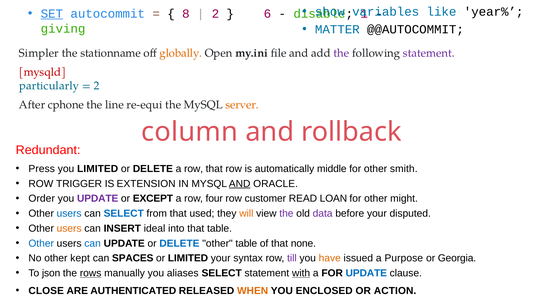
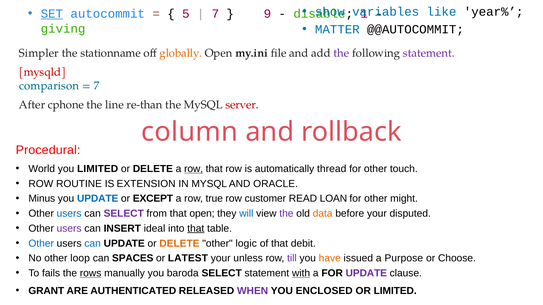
8: 8 -> 5 (186, 14)
2: 2 -> 7 (215, 14)
6: 6 -> 9 (267, 14)
particularly: particularly -> comparison (49, 86)
2: 2 -> 7 (97, 86)
re-equi: re-equi -> re-than (145, 105)
server colour: orange -> red (242, 105)
Redundant: Redundant -> Procedural (48, 150)
Press: Press -> World (42, 169)
row underline: none -> present (194, 169)
middle: middle -> thread (332, 169)
smith: smith -> touch (404, 169)
TRIGGER: TRIGGER -> ROUTINE (79, 184)
AND underline: present -> none (240, 184)
Order: Order -> Minus (42, 199)
UPDATE colour: purple -> blue (98, 199)
four: four -> true (214, 199)
SELECT colour: blue -> purple (124, 214)
that used: used -> open (202, 214)
will colour: orange -> blue (246, 214)
data colour: purple -> orange (323, 214)
users colour: orange -> purple (69, 229)
that underline: none -> present (196, 229)
DELETE colour: blue -> orange (179, 244)
other table: table -> logic (246, 244)
none: none -> debit (303, 244)
kept: kept -> loop (80, 259)
or LIMITED: LIMITED -> LATEST (188, 259)
syntax: syntax -> unless (248, 259)
Georgia: Georgia -> Choose (457, 259)
json: json -> fails (51, 274)
aliases: aliases -> baroda (183, 274)
UPDATE colour: blue -> purple (366, 274)
CLOSE: CLOSE -> GRANT (46, 291)
WHEN colour: orange -> purple (253, 291)
OR ACTION: ACTION -> LIMITED (395, 291)
